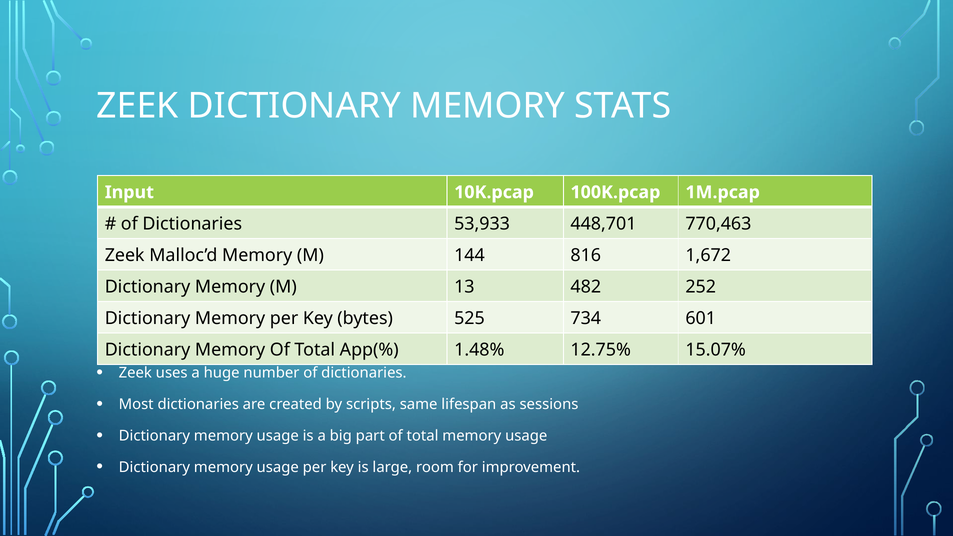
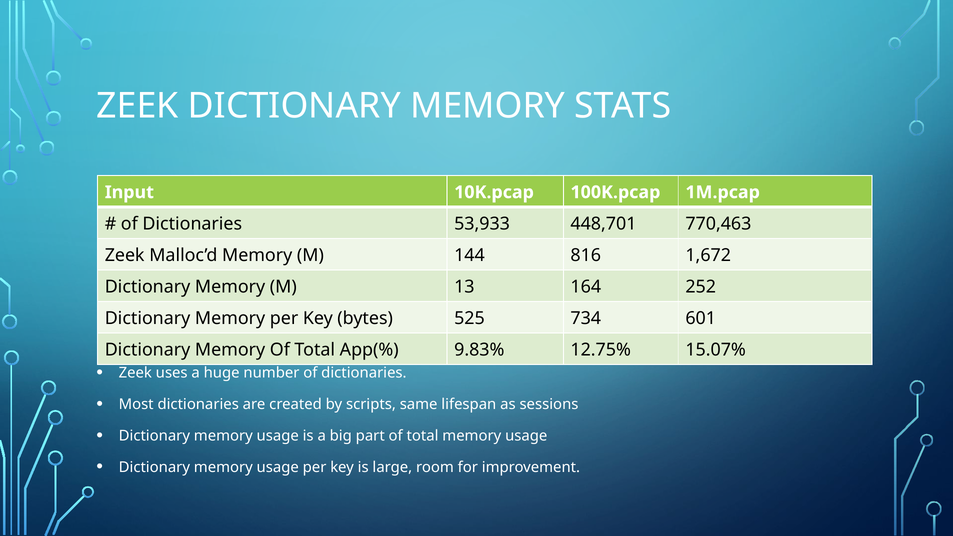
482: 482 -> 164 (586, 287)
1.48%: 1.48% -> 9.83% (479, 350)
